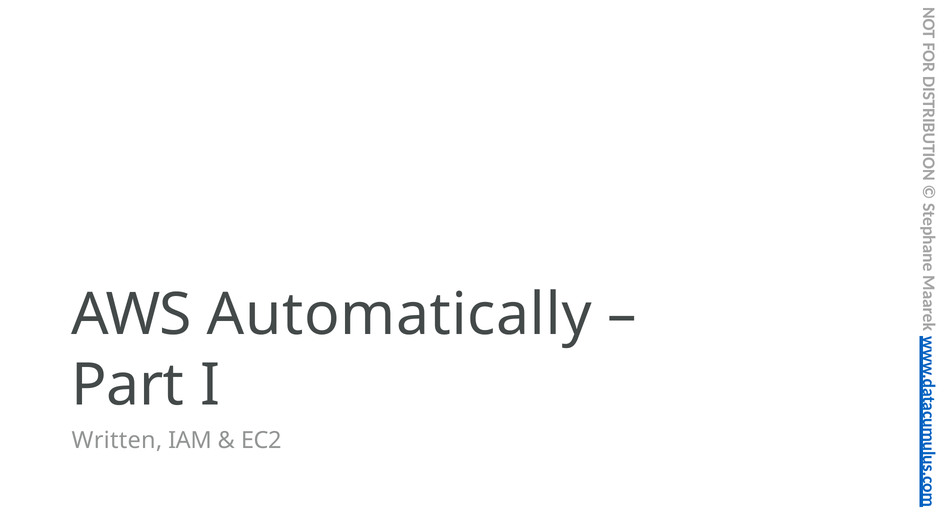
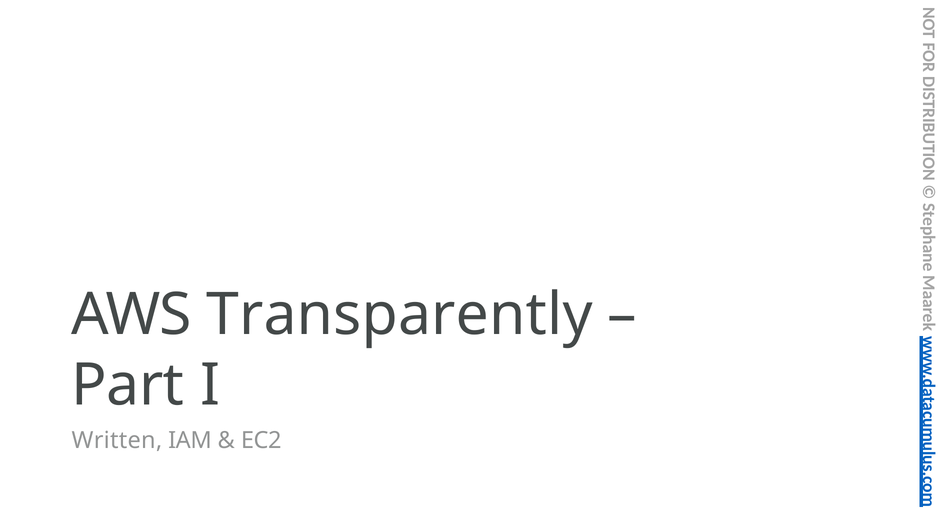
Automatically: Automatically -> Transparently (399, 315)
